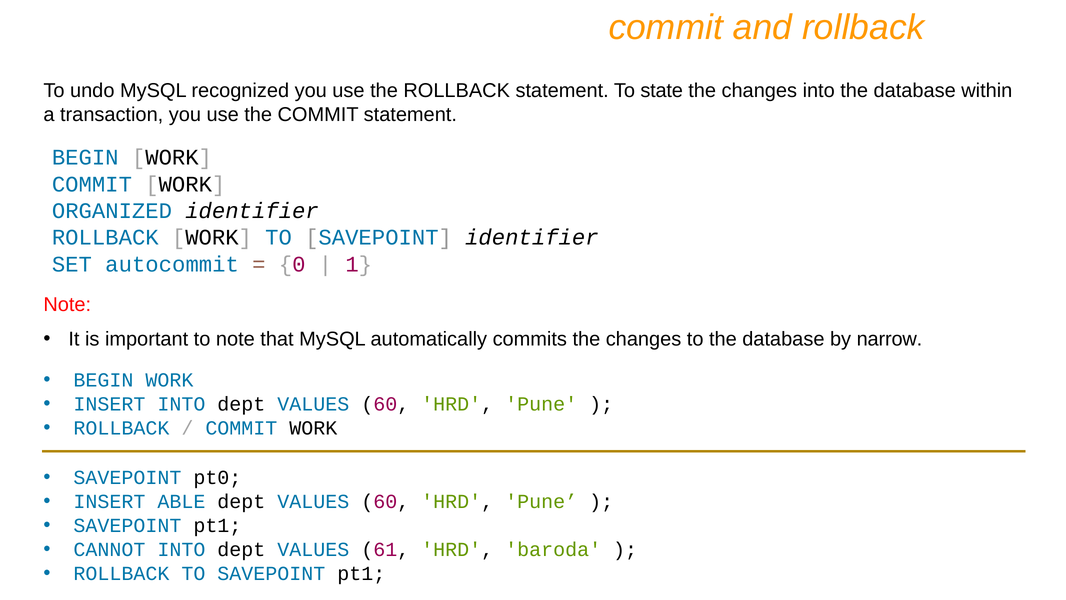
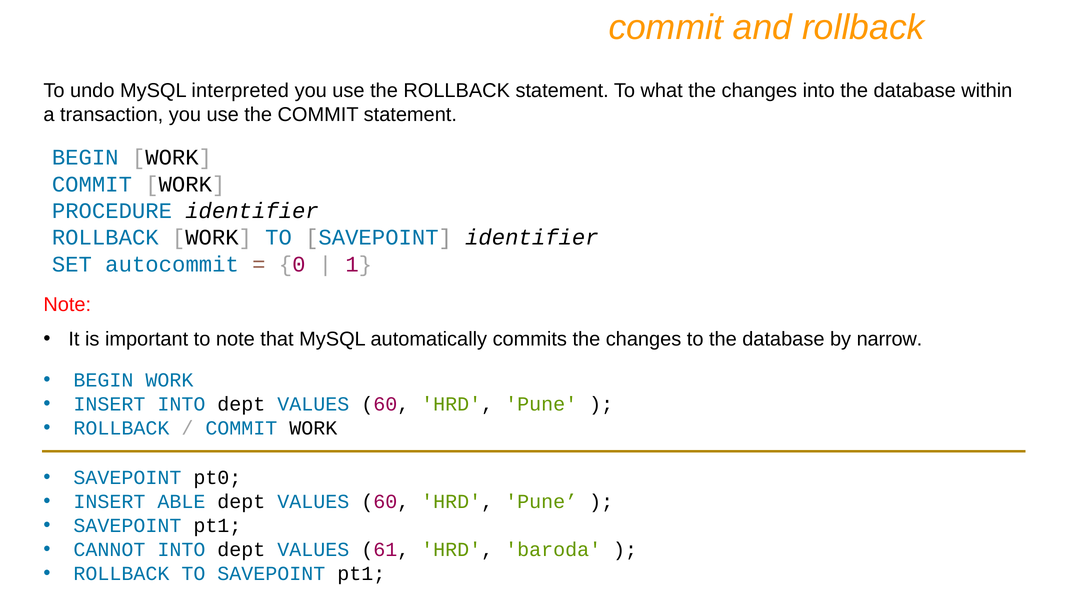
recognized: recognized -> interpreted (240, 91)
state: state -> what (662, 91)
ORGANIZED: ORGANIZED -> PROCEDURE (112, 211)
